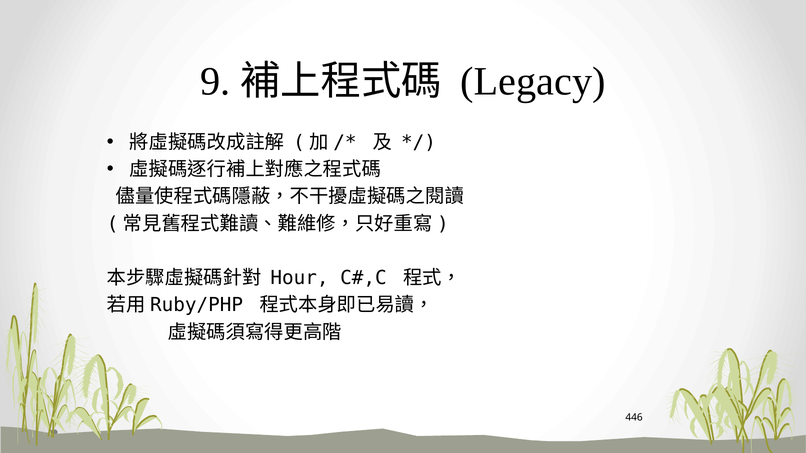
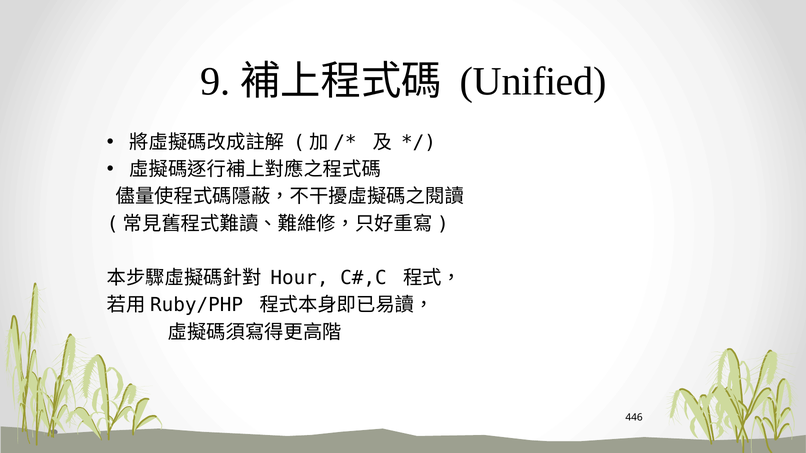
Legacy: Legacy -> Unified (533, 81)
